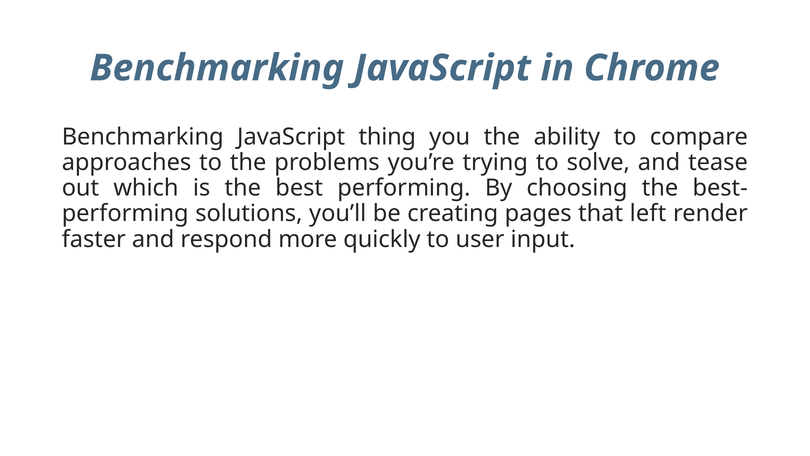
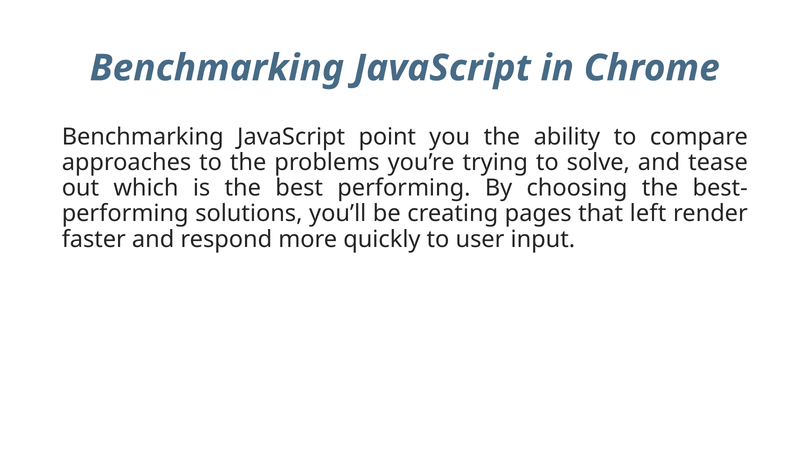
thing: thing -> point (387, 137)
